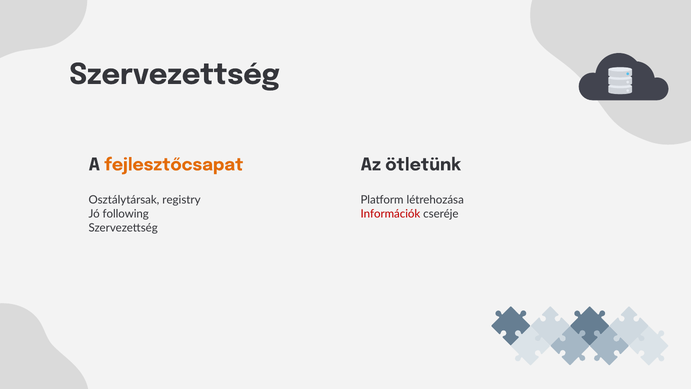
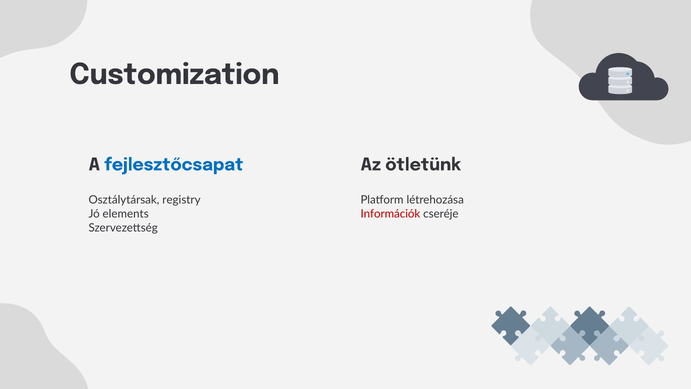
Szervezettség: Szervezettség -> Customization (175, 74)
fejlesztőcsapat colour: orange -> blue (174, 165)
following: following -> elements (126, 214)
